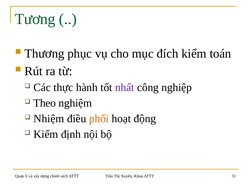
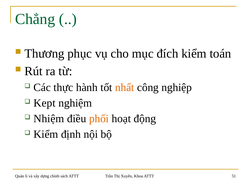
Tương: Tương -> Chẳng (35, 19)
nhất colour: purple -> orange (125, 88)
Theo: Theo -> Kept (45, 103)
